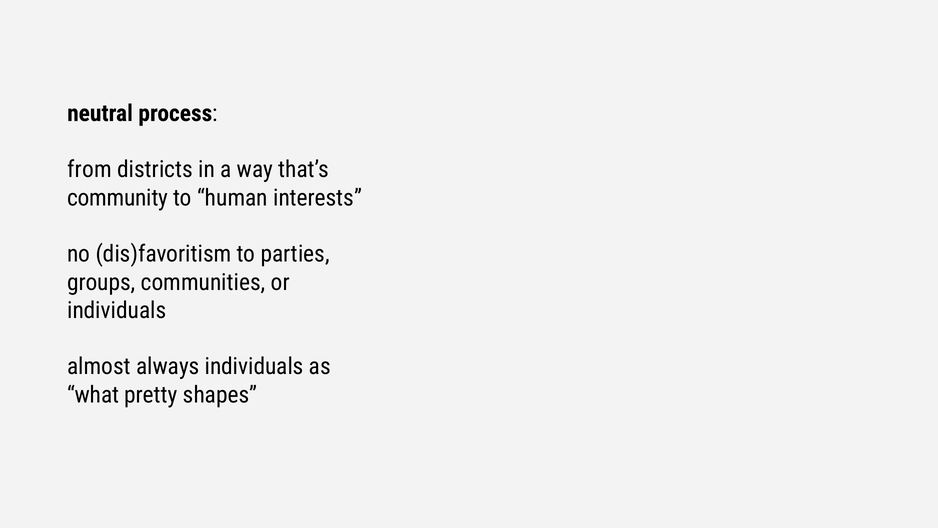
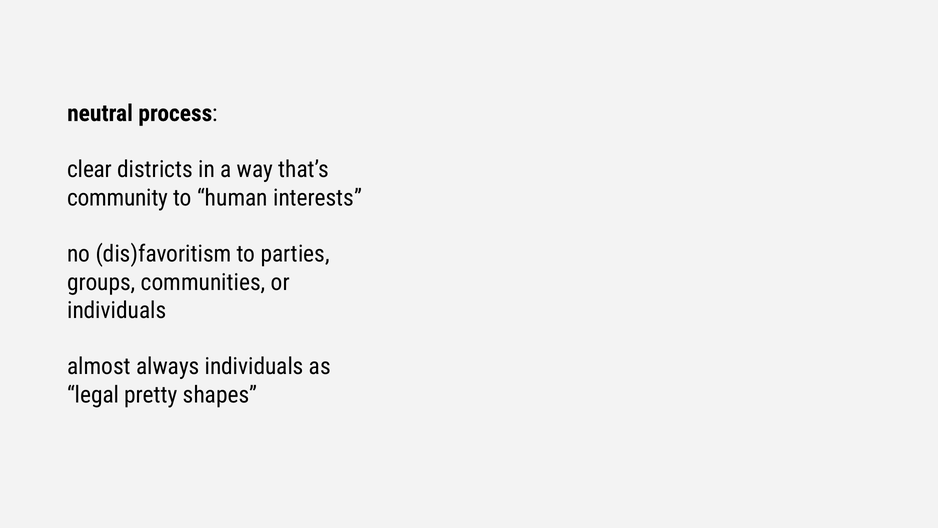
from: from -> clear (90, 170)
what: what -> legal (93, 395)
